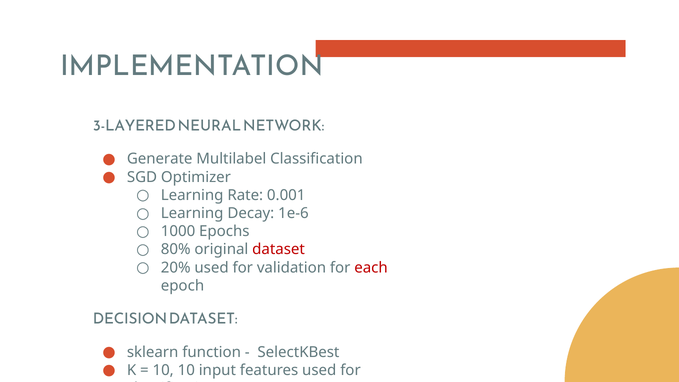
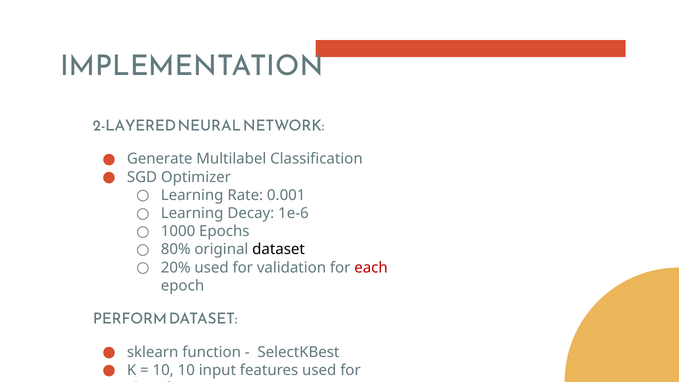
3-LAYERED: 3-LAYERED -> 2-LAYERED (134, 126)
dataset colour: red -> black (279, 249)
DECISION: DECISION -> PERFORM (130, 319)
